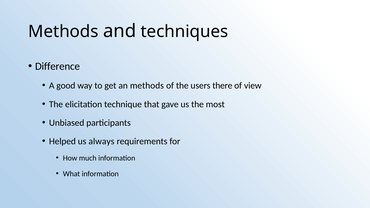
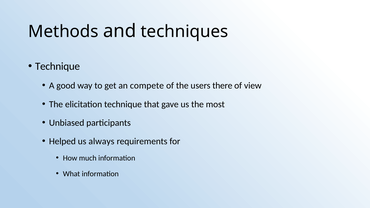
Difference: Difference -> Technique (57, 66)
an methods: methods -> compete (147, 86)
